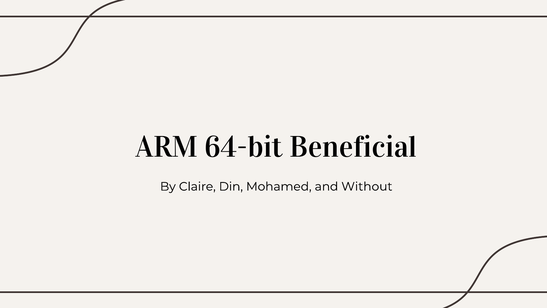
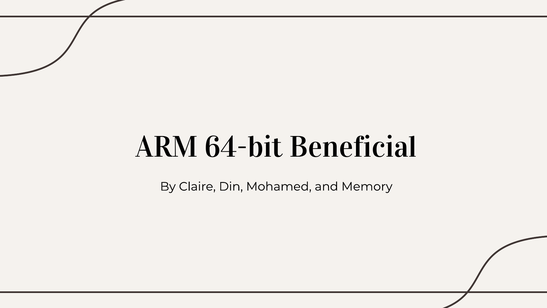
Without: Without -> Memory (367, 186)
